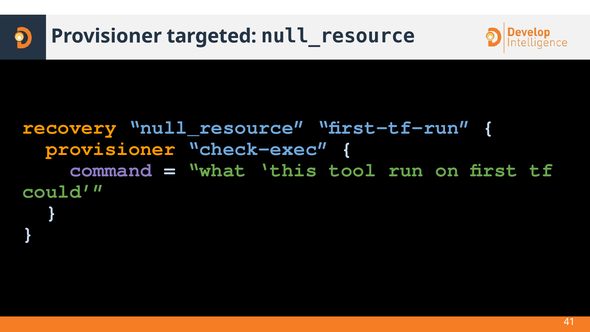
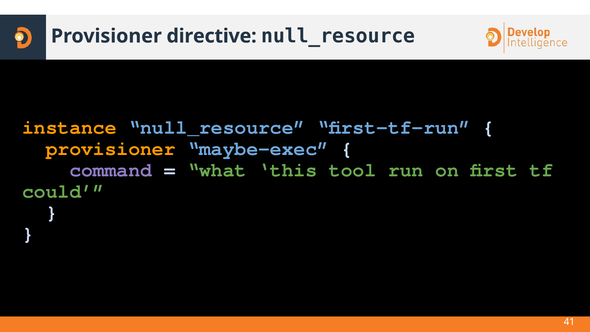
targeted: targeted -> directive (212, 36)
recovery: recovery -> instance (69, 127)
check-exec: check-exec -> maybe-exec (258, 149)
